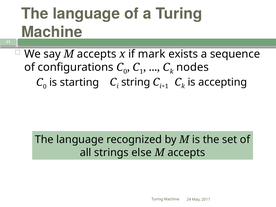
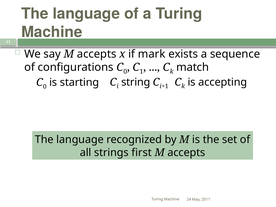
nodes: nodes -> match (193, 67)
else: else -> first (142, 153)
